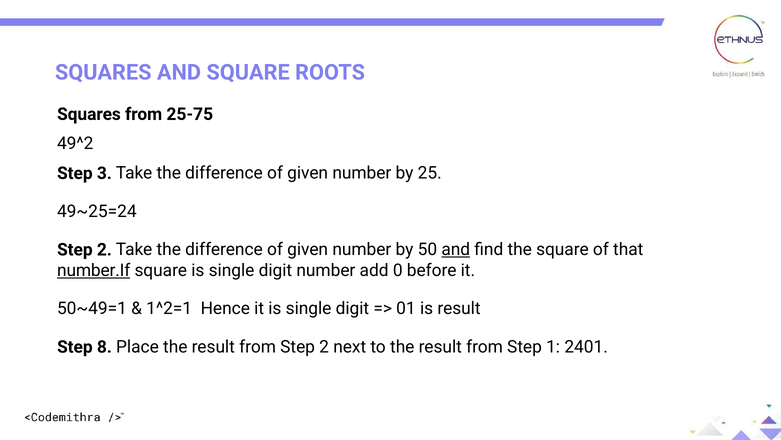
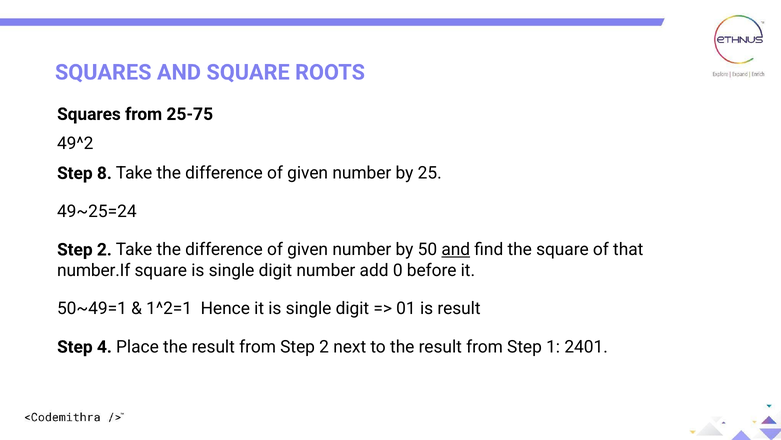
3: 3 -> 8 (104, 173)
number.If underline: present -> none (94, 270)
8: 8 -> 4 (104, 346)
